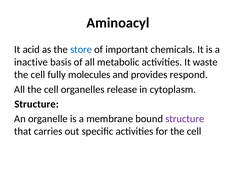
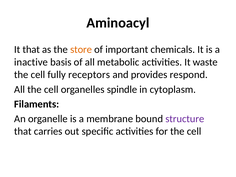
It acid: acid -> that (31, 50)
store colour: blue -> orange (81, 50)
molecules: molecules -> receptors (89, 75)
release: release -> spindle (122, 89)
Structure: Structure -> Filaments (37, 104)
